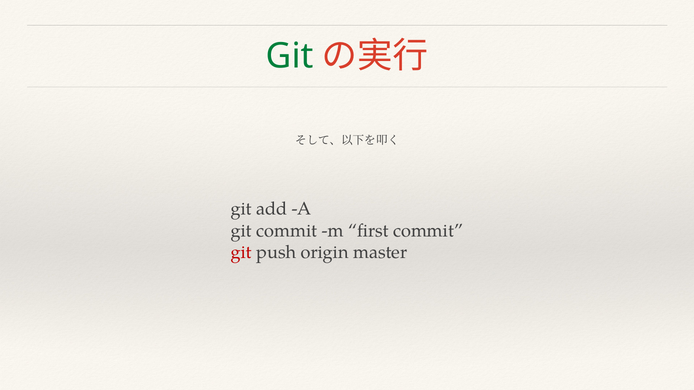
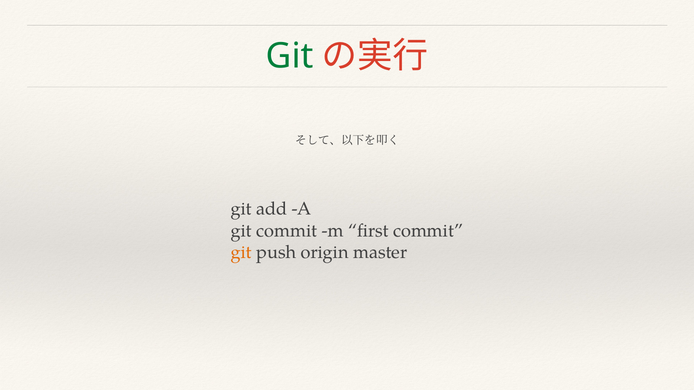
git colour: red -> orange (241, 253)
